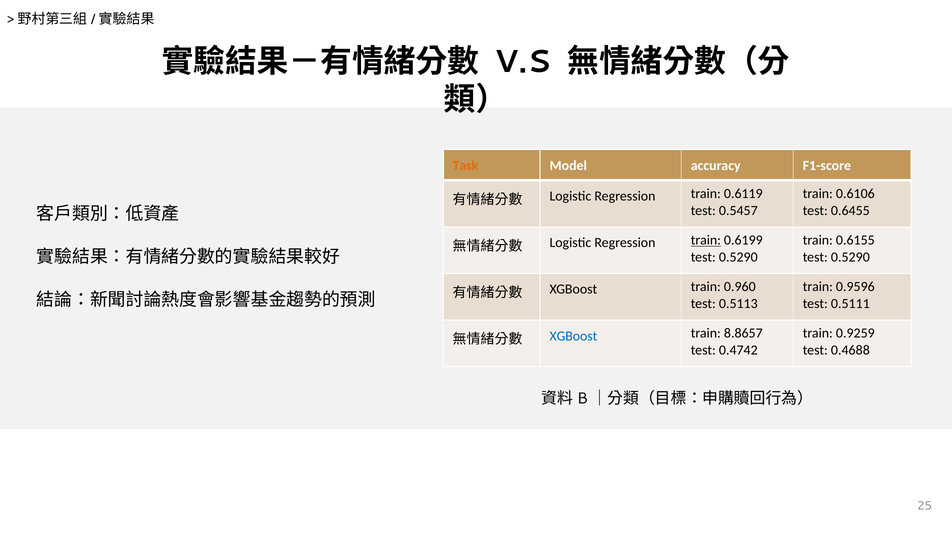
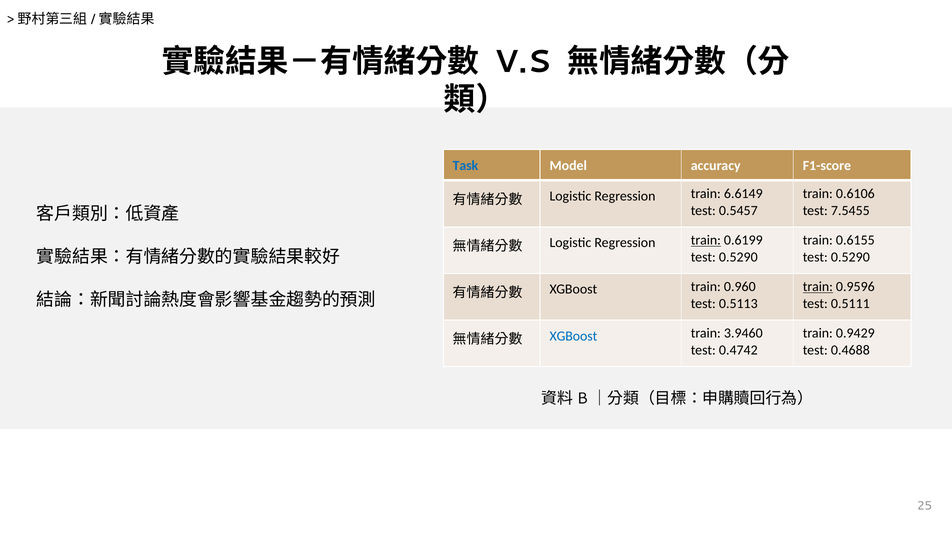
Task colour: orange -> blue (465, 165)
0.6119: 0.6119 -> 6.6149 (743, 194)
0.6455: 0.6455 -> 7.5455 (850, 210)
train underline: none -> present (818, 287)
0.9259: 0.9259 -> 0.9429 (855, 333)
8.8657: 8.8657 -> 3.9460 (743, 333)
